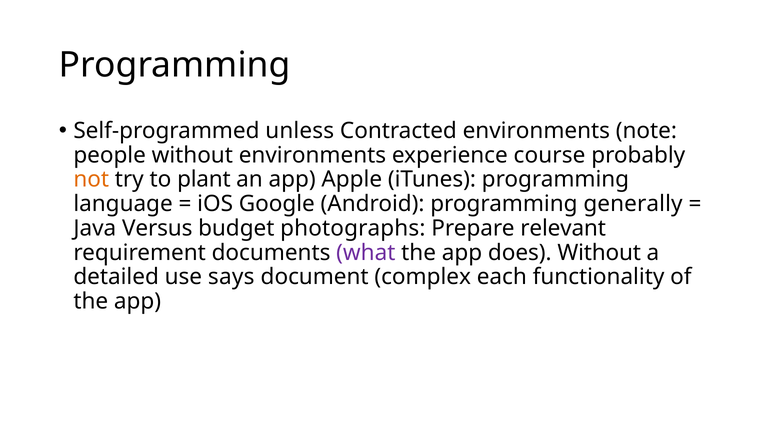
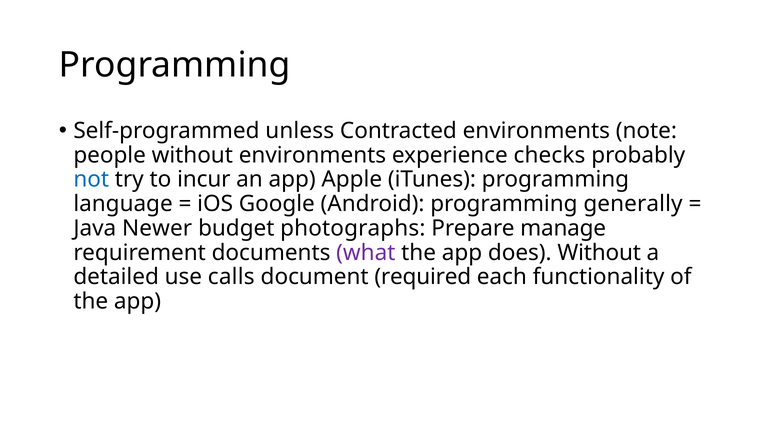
course: course -> checks (549, 155)
not colour: orange -> blue (91, 179)
plant: plant -> incur (204, 179)
Versus: Versus -> Newer (157, 228)
relevant: relevant -> manage (563, 228)
says: says -> calls (231, 277)
complex: complex -> required (423, 277)
